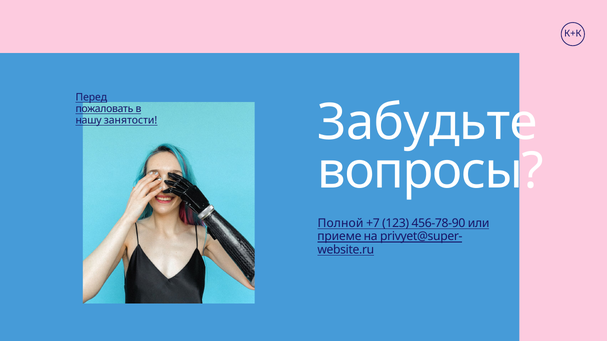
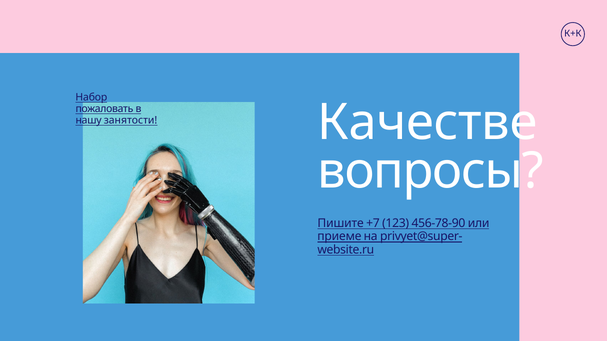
Перед: Перед -> Набор (91, 98)
Забудьте: Забудьте -> Качестве (427, 123)
Полной: Полной -> Пишите (341, 223)
